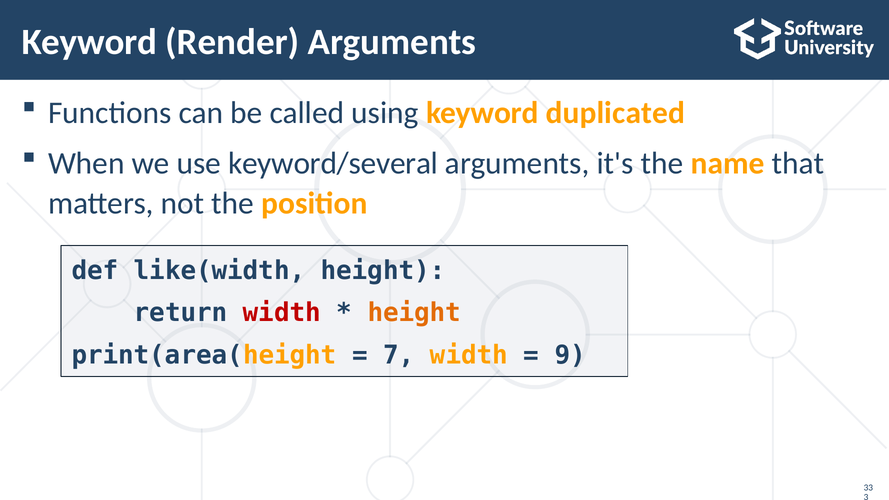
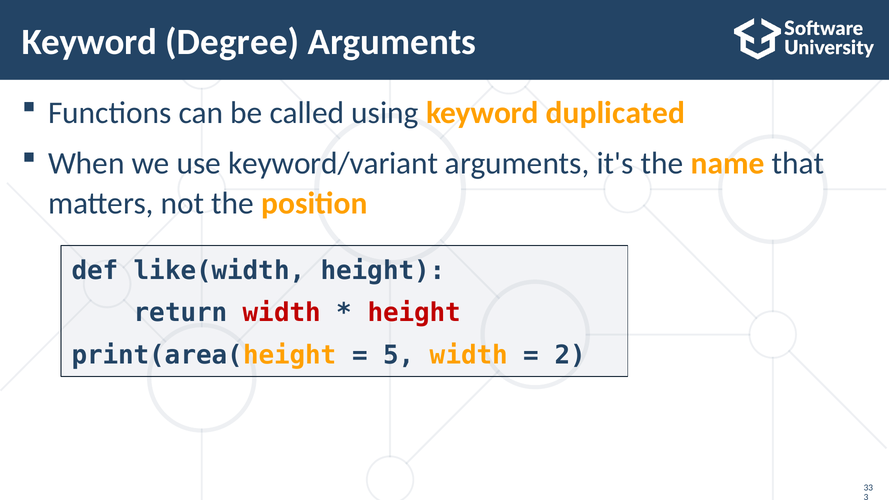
Render: Render -> Degree (232, 42)
keyword/several: keyword/several -> keyword/variant (333, 164)
height colour: orange -> red (414, 313)
7: 7 -> 5 (399, 355)
9: 9 -> 2 (570, 355)
